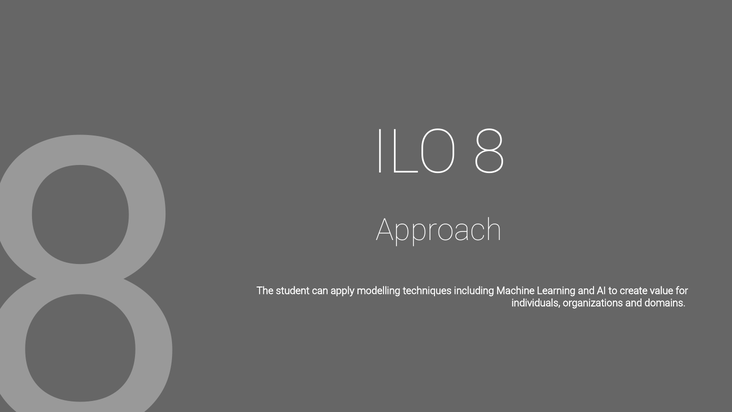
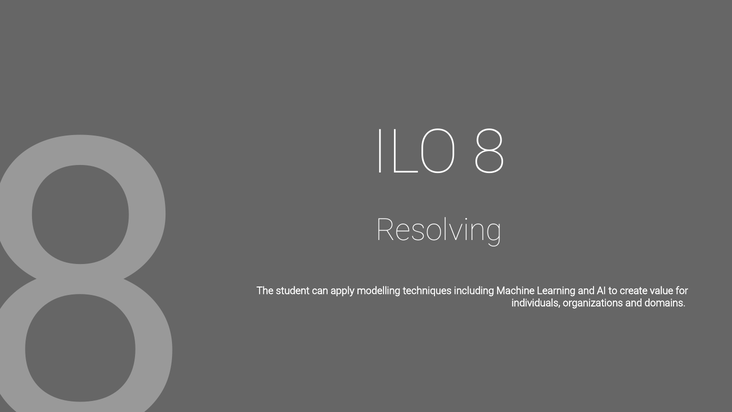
Approach: Approach -> Resolving (439, 230)
